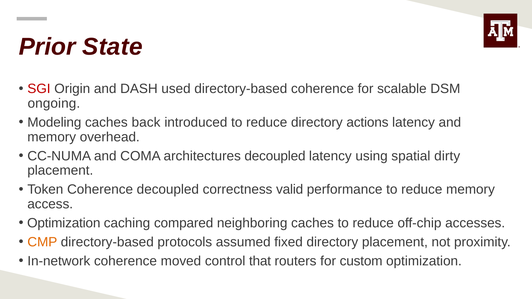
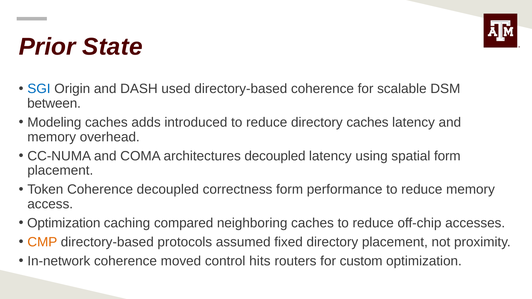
SGI colour: red -> blue (39, 89)
ongoing: ongoing -> between (54, 103)
back: back -> adds (146, 122)
directory actions: actions -> caches (367, 122)
spatial dirty: dirty -> form (447, 156)
correctness valid: valid -> form (290, 190)
that: that -> hits (260, 261)
